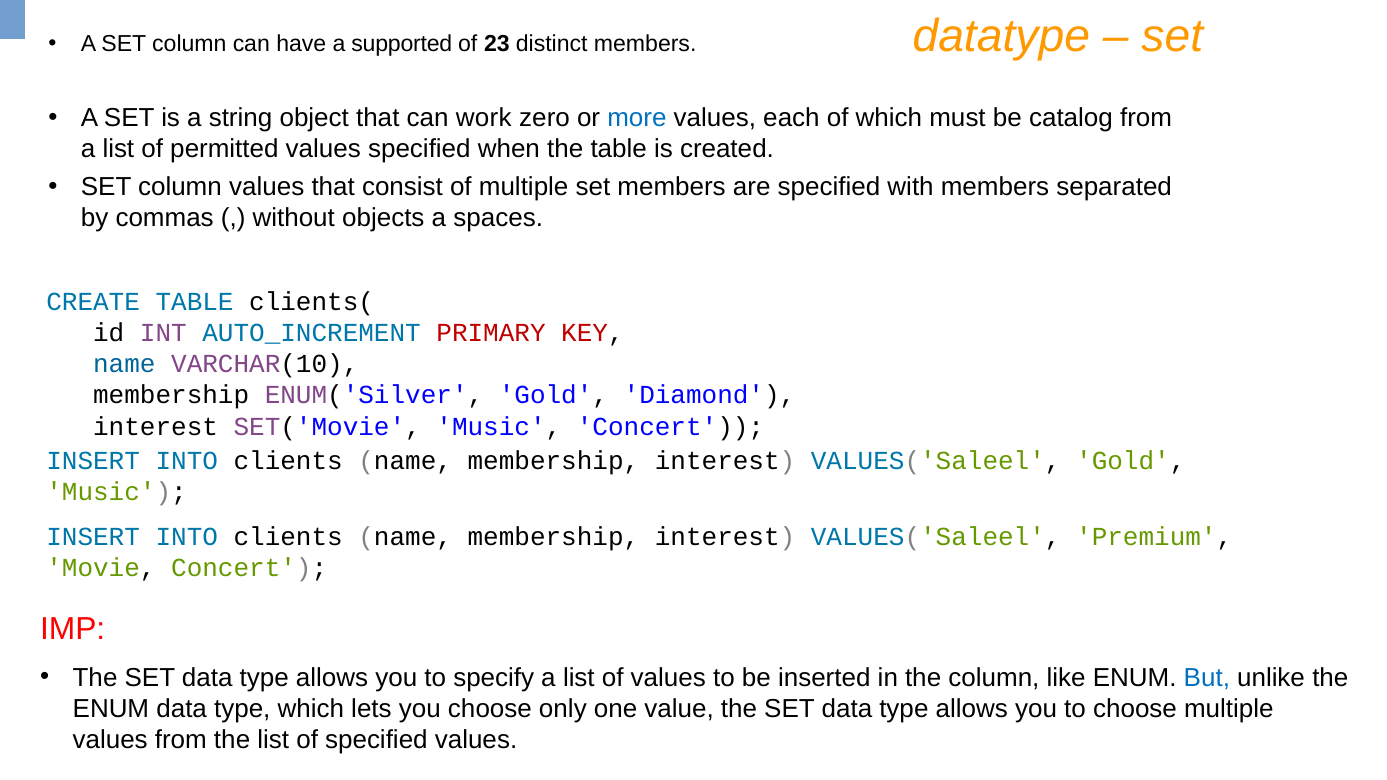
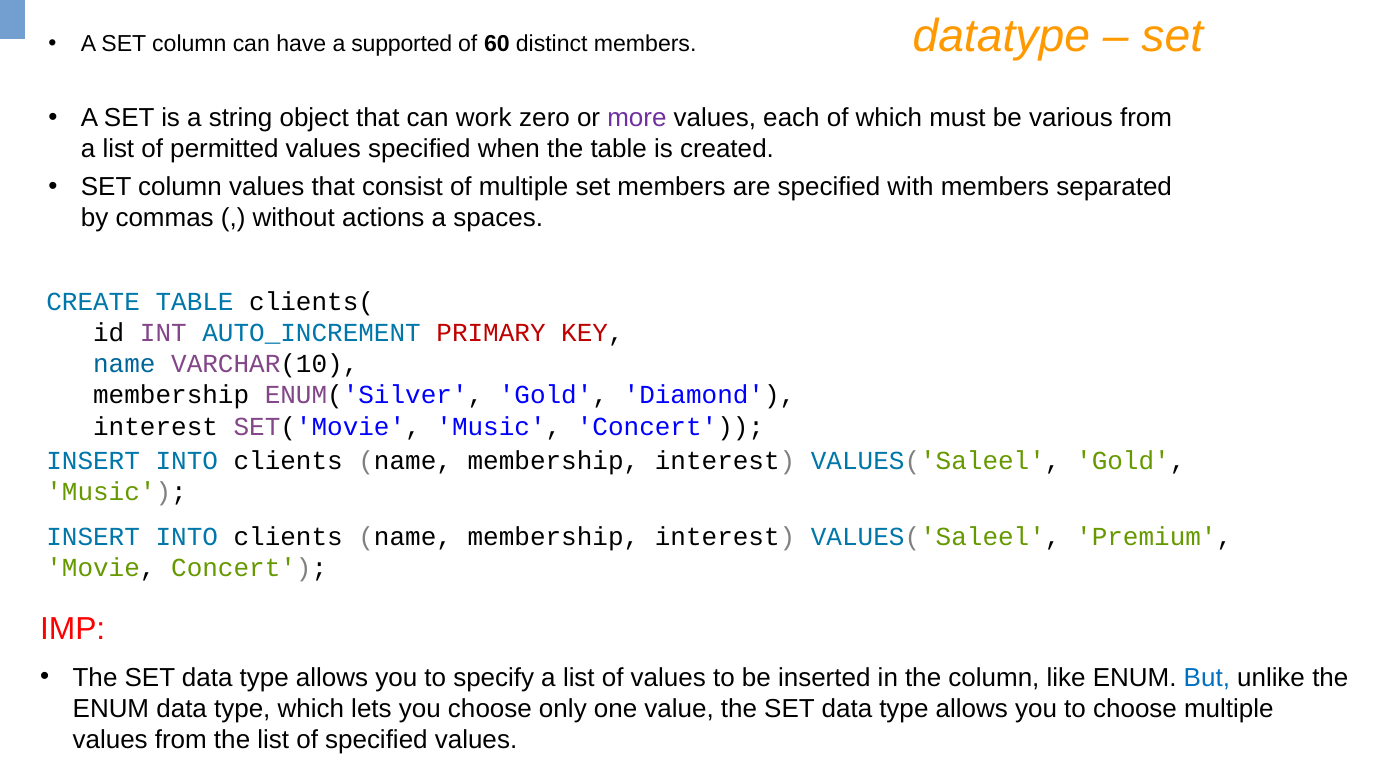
23: 23 -> 60 (497, 44)
more colour: blue -> purple (637, 118)
catalog: catalog -> various (1071, 118)
objects: objects -> actions (383, 218)
